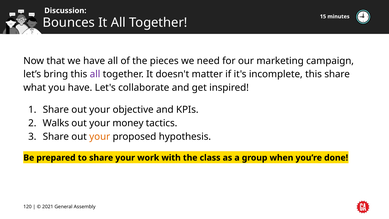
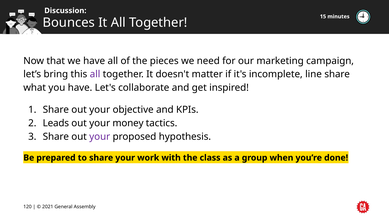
incomplete this: this -> line (314, 74)
Walks: Walks -> Leads (56, 123)
your colour: orange -> purple (100, 136)
